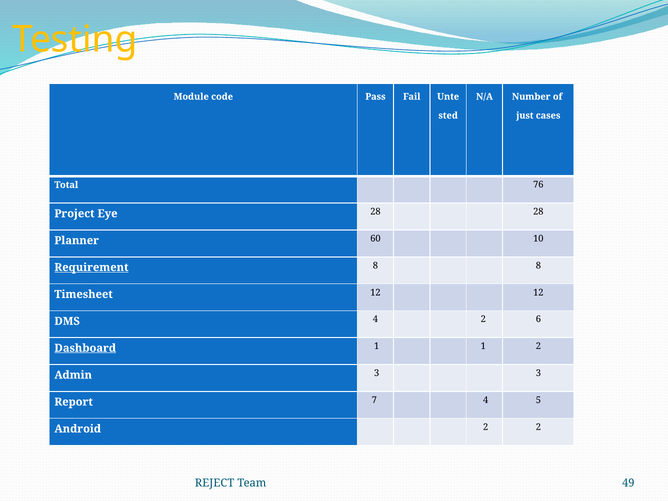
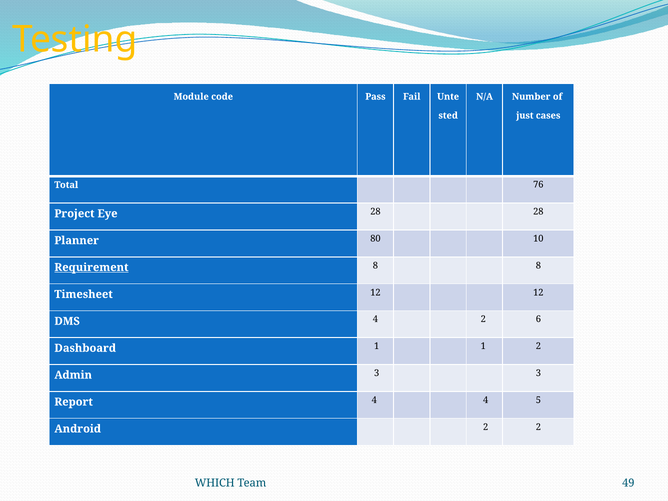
60: 60 -> 80 (375, 239)
Dashboard underline: present -> none (85, 348)
Report 7: 7 -> 4 (374, 400)
REJECT: REJECT -> WHICH (215, 483)
